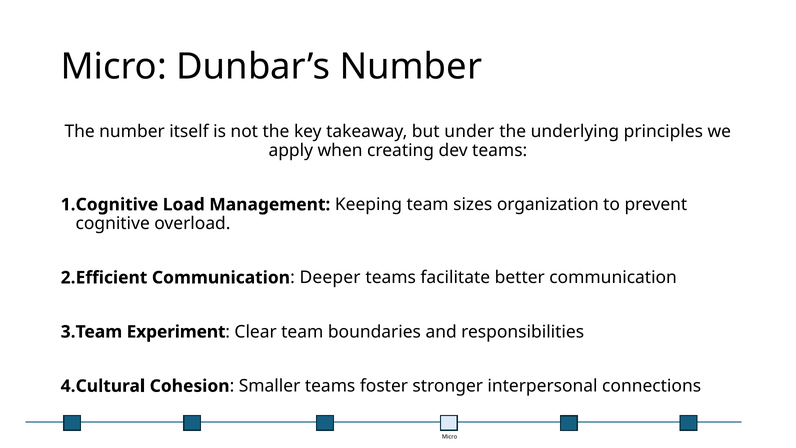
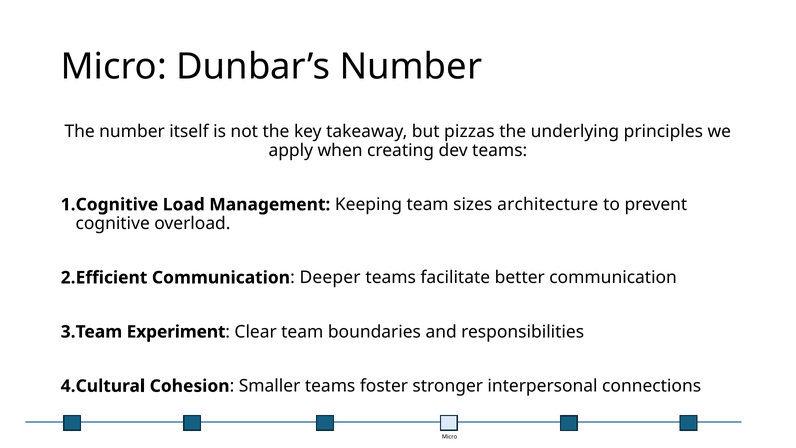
under: under -> pizzas (469, 131)
organization: organization -> architecture (548, 204)
